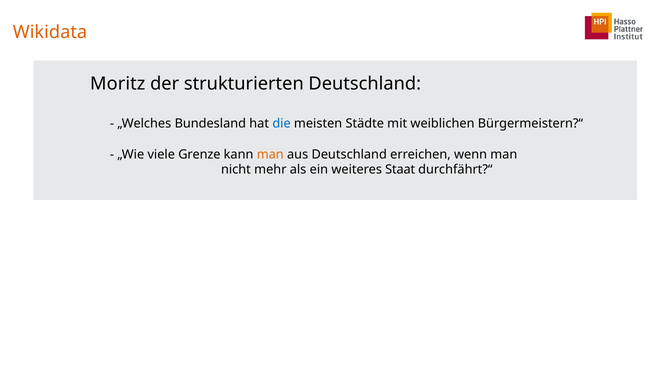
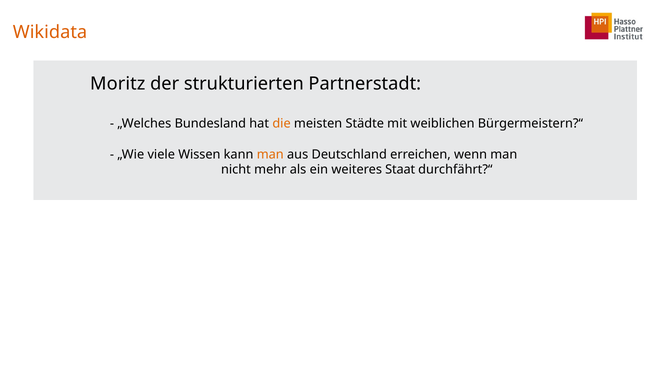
strukturierten Deutschland: Deutschland -> Partnerstadt (365, 84)
die colour: blue -> orange (282, 124)
Grenze: Grenze -> Wissen (199, 154)
